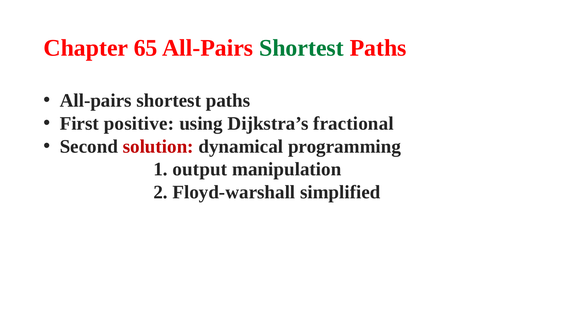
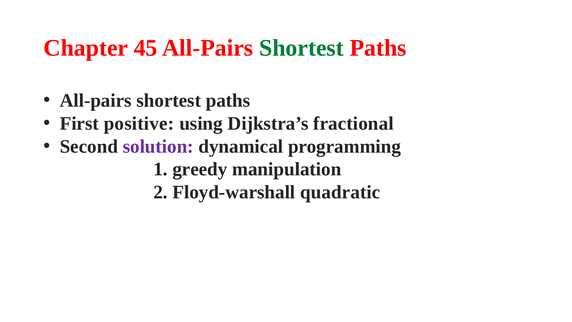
65: 65 -> 45 (146, 48)
solution colour: red -> purple (158, 146)
output: output -> greedy (200, 169)
simplified: simplified -> quadratic (340, 192)
